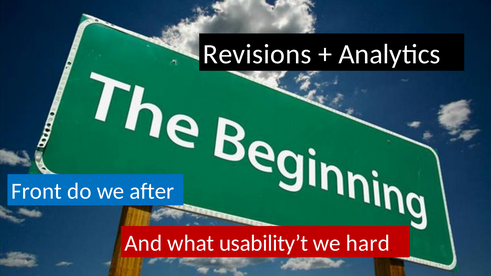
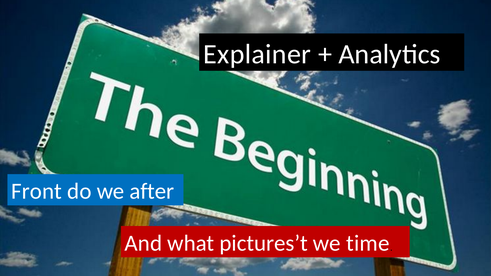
Revisions: Revisions -> Explainer (257, 54)
usability’t: usability’t -> pictures’t (264, 243)
hard: hard -> time (368, 243)
